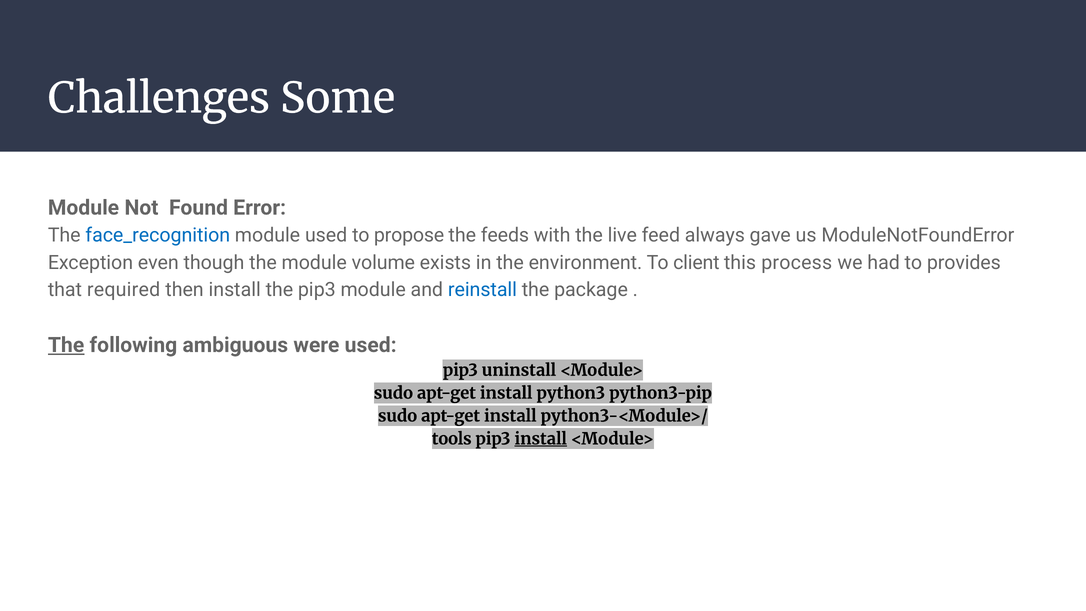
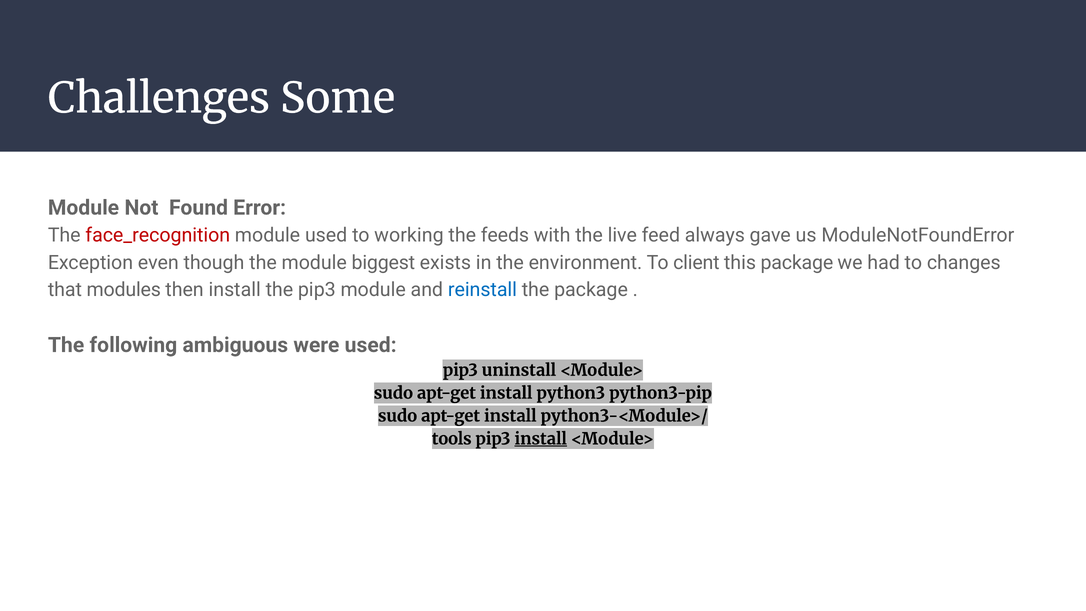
face_recognition colour: blue -> red (158, 235)
propose: propose -> working (409, 235)
volume: volume -> biggest (383, 263)
this process: process -> package (797, 263)
provides: provides -> changes (964, 263)
required: required -> modules (124, 290)
The underline: present -> none (66, 345)
